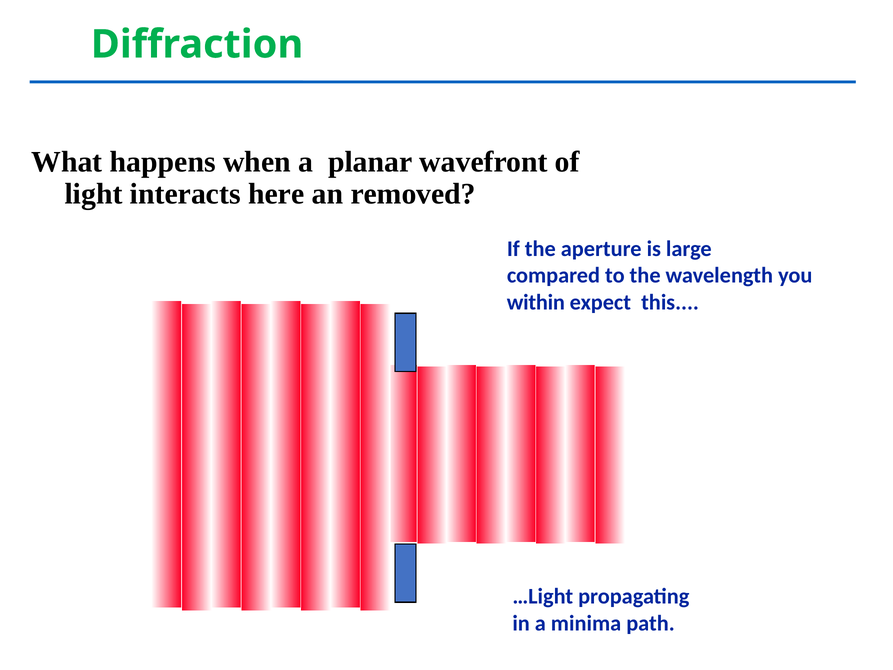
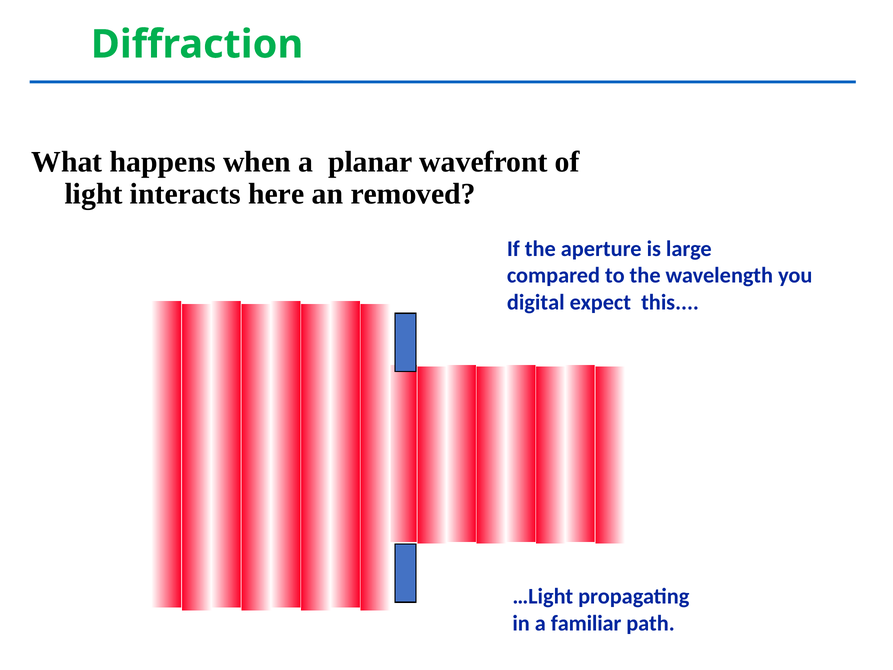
within: within -> digital (536, 302)
minima: minima -> familiar (586, 623)
